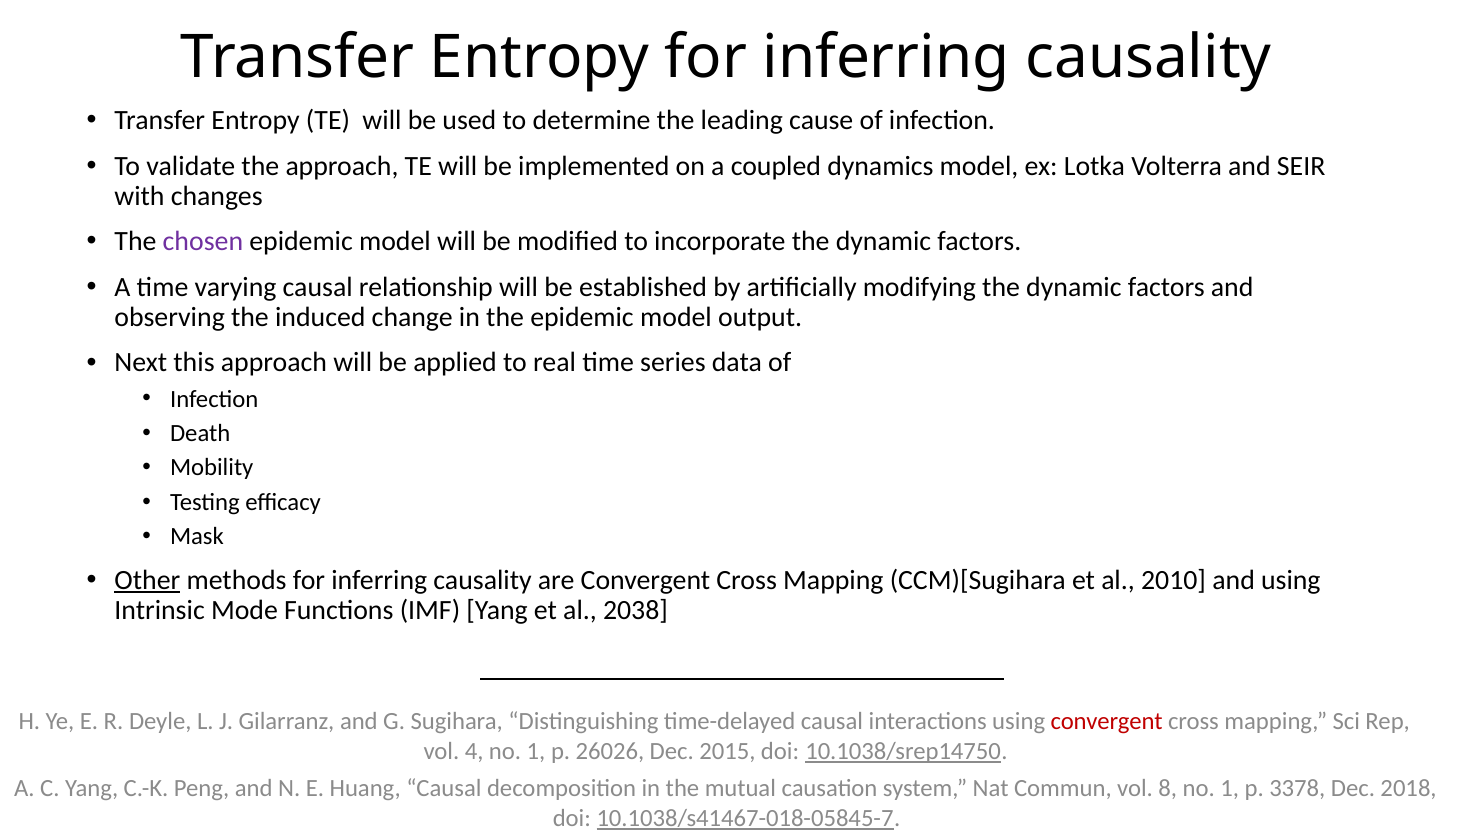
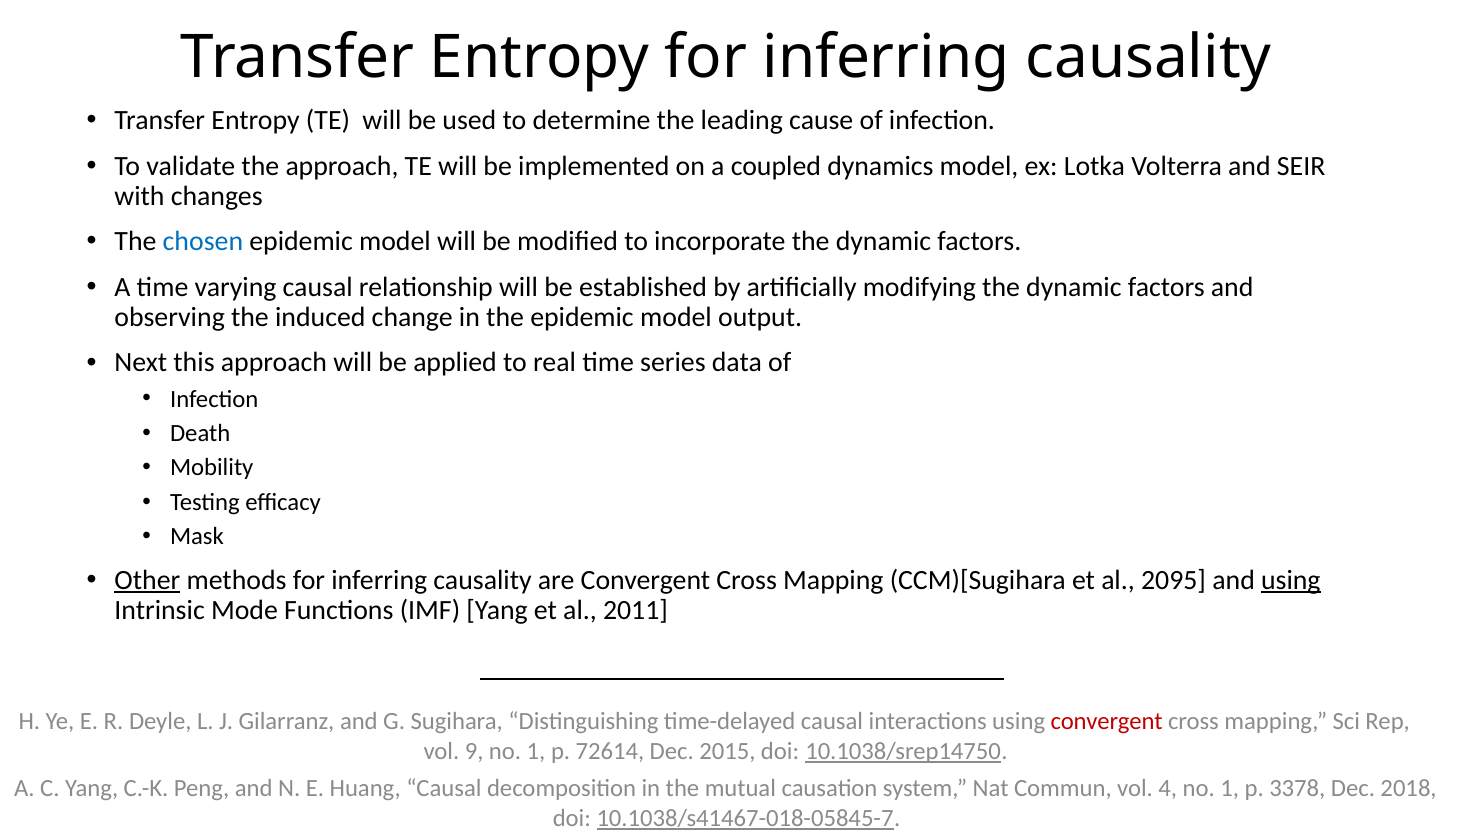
chosen colour: purple -> blue (203, 242)
2010: 2010 -> 2095 (1174, 580)
using underline: none -> present (1291, 580)
2038: 2038 -> 2011 (635, 610)
4: 4 -> 9 (474, 751)
26026: 26026 -> 72614 (610, 751)
8: 8 -> 4 (1168, 788)
